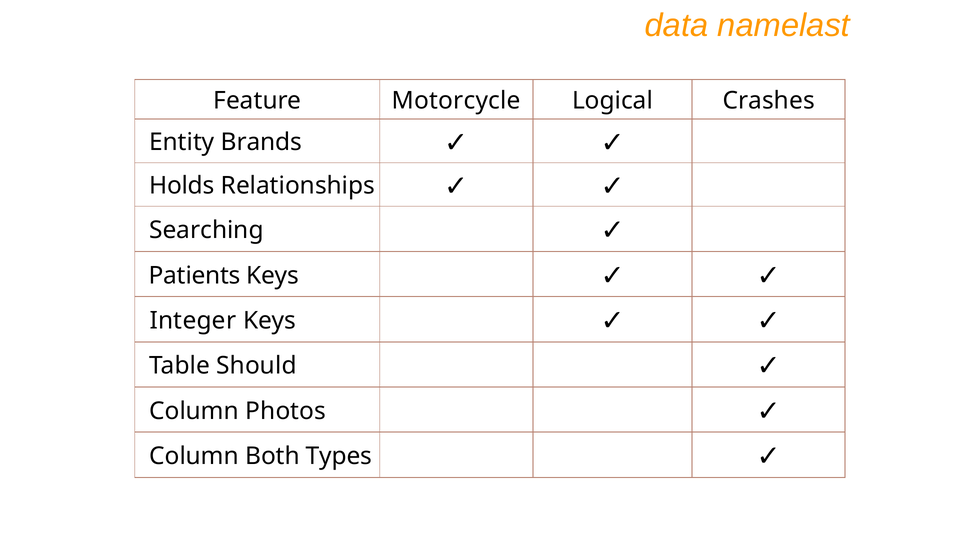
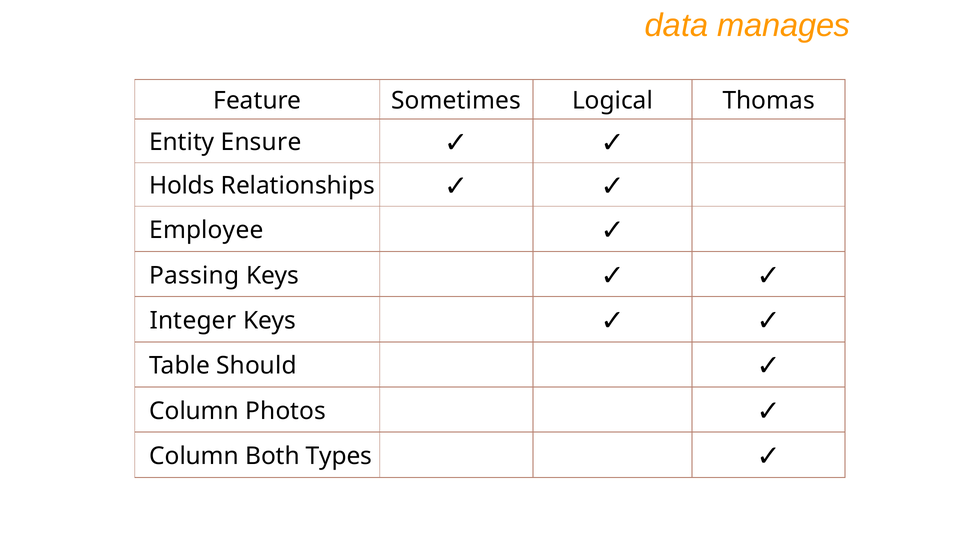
namelast: namelast -> manages (784, 26)
Motorcycle: Motorcycle -> Sometimes (456, 101)
Crashes: Crashes -> Thomas (769, 101)
Brands: Brands -> Ensure (261, 142)
Searching: Searching -> Employee (206, 230)
Patients: Patients -> Passing (194, 276)
